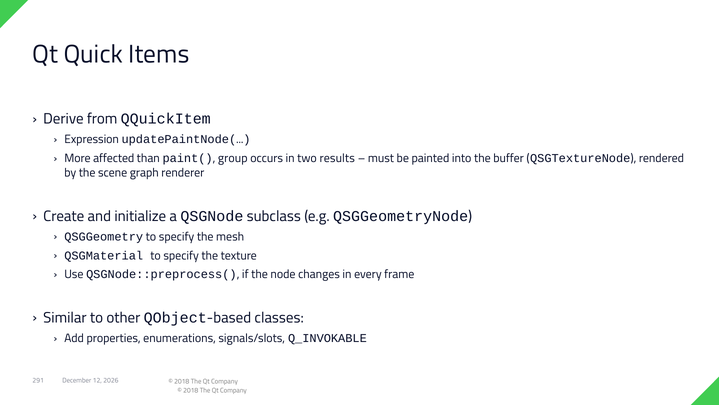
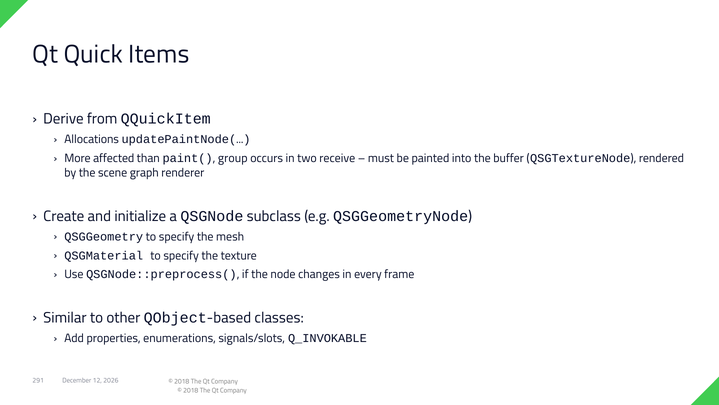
Expression: Expression -> Allocations (92, 139)
results: results -> receive (337, 158)
